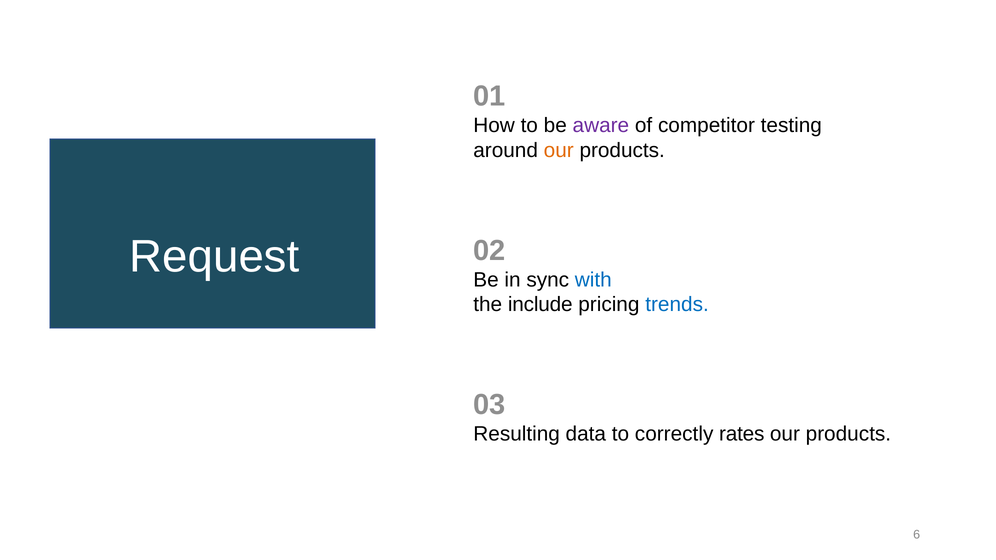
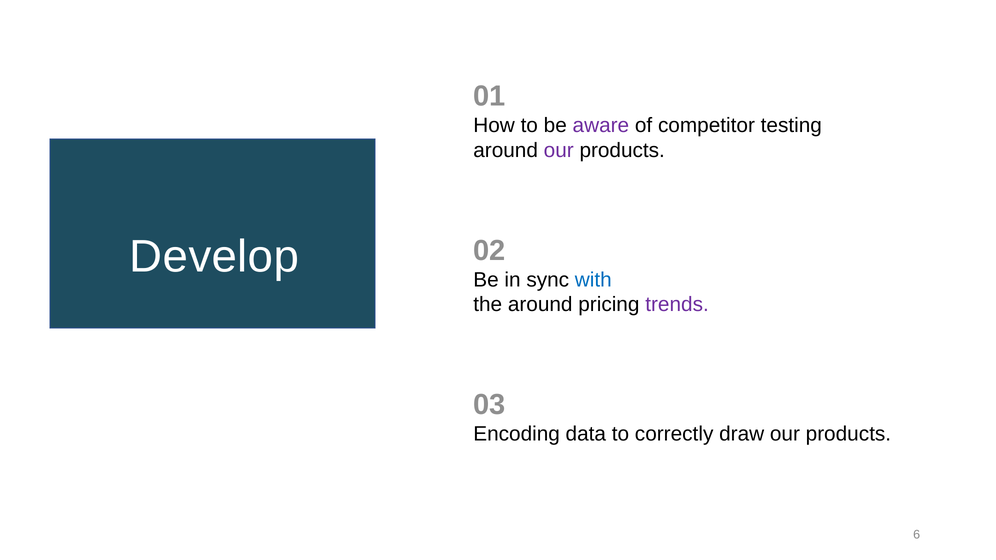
our colour: orange -> purple (559, 150)
Request: Request -> Develop (214, 257)
the include: include -> around (540, 305)
trends colour: blue -> purple (677, 305)
Resulting: Resulting -> Encoding (517, 434)
rates: rates -> draw (742, 434)
